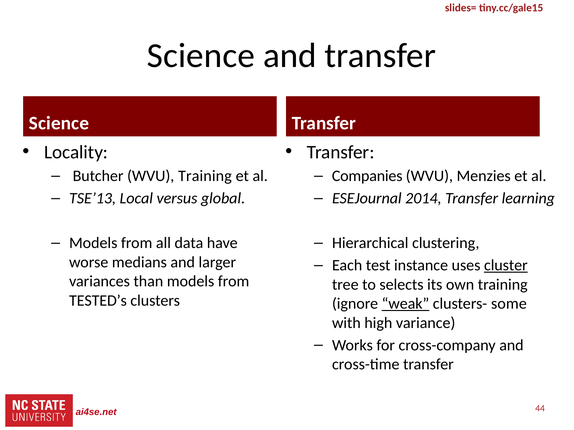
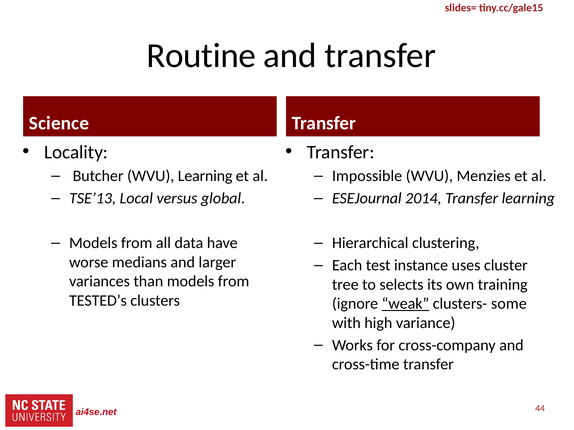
Science: Science -> Routine (201, 56)
WVU Training: Training -> Learning (205, 176)
Companies: Companies -> Impossible (367, 176)
cluster underline: present -> none (506, 266)
